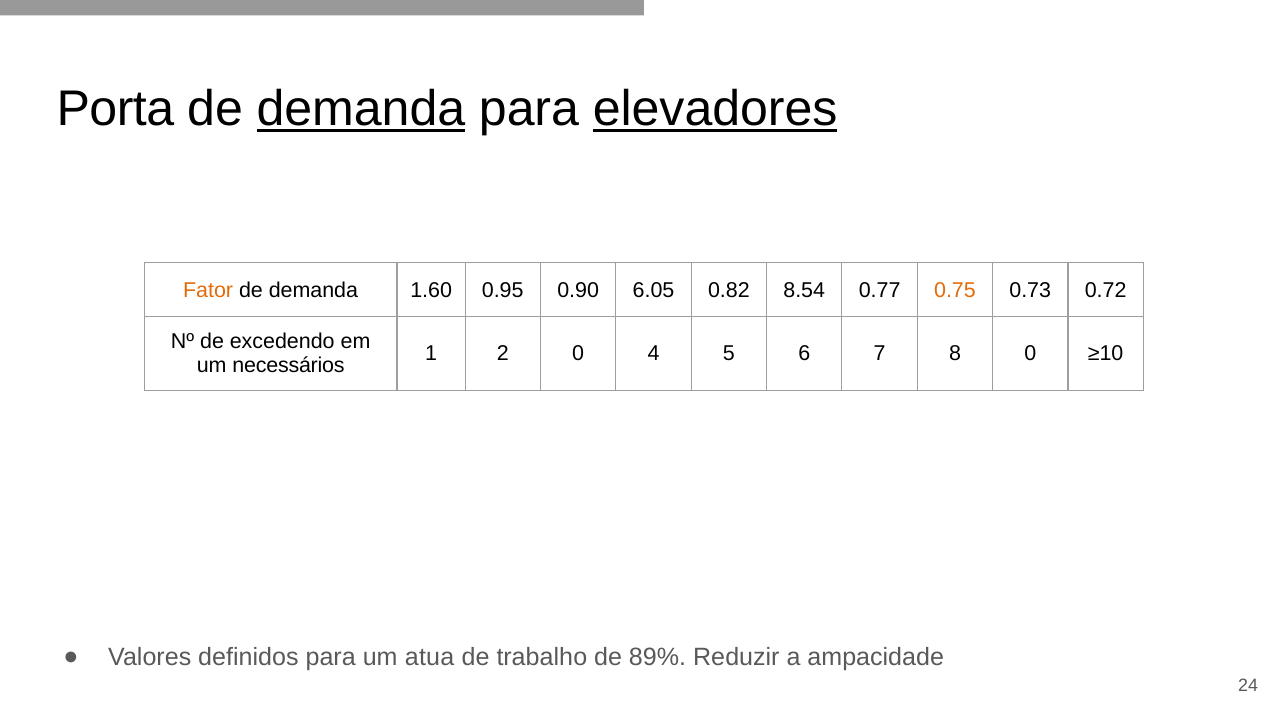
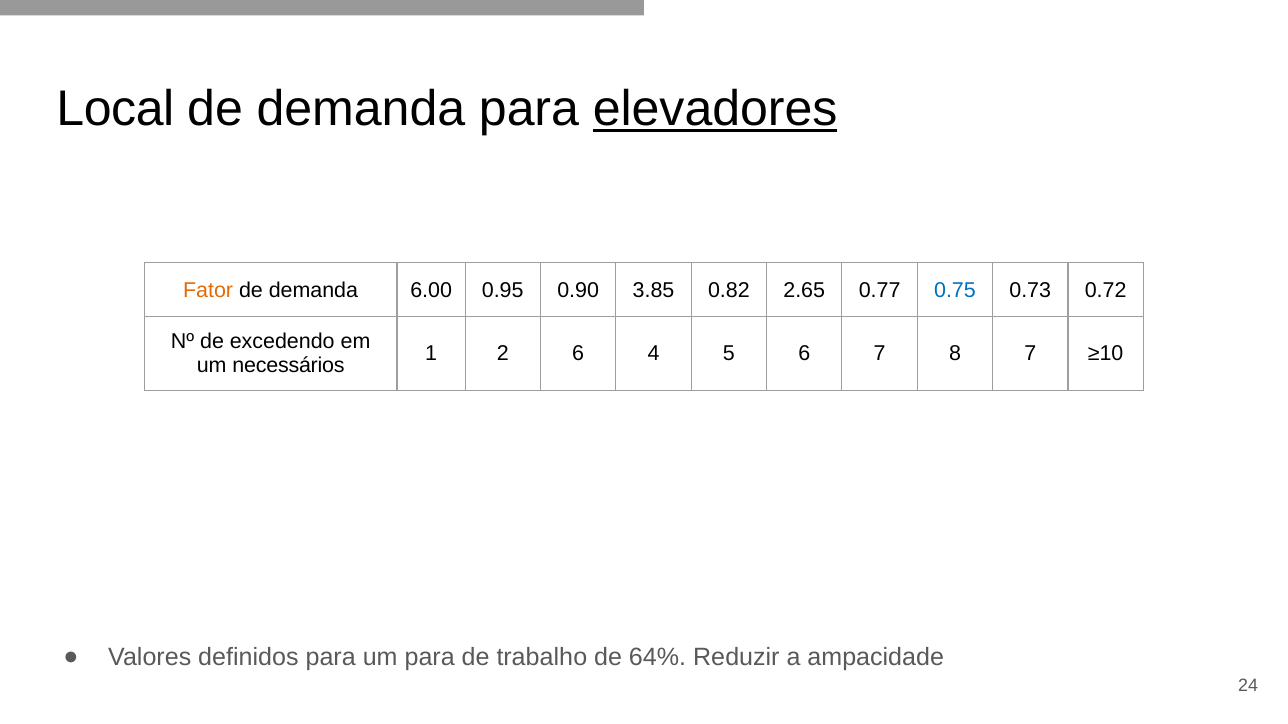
Porta: Porta -> Local (115, 109)
demanda underline: present -> none (361, 109)
1.60: 1.60 -> 6.00 (431, 290)
6.05: 6.05 -> 3.85 (654, 290)
8.54: 8.54 -> 2.65 (804, 290)
0.75 colour: orange -> blue (955, 290)
2 0: 0 -> 6 (578, 354)
8 0: 0 -> 7 (1030, 354)
um atua: atua -> para (430, 658)
89%: 89% -> 64% (658, 658)
